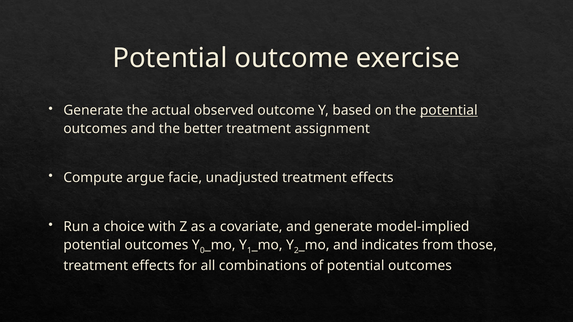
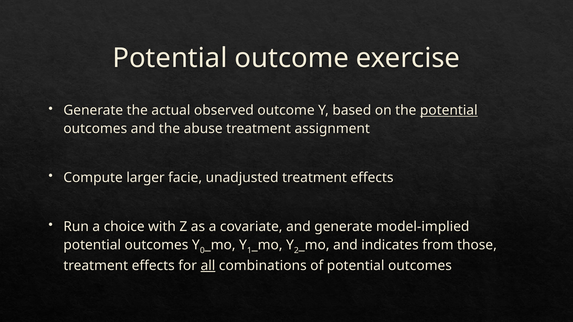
better: better -> abuse (203, 129)
argue: argue -> larger (146, 178)
all underline: none -> present (208, 266)
